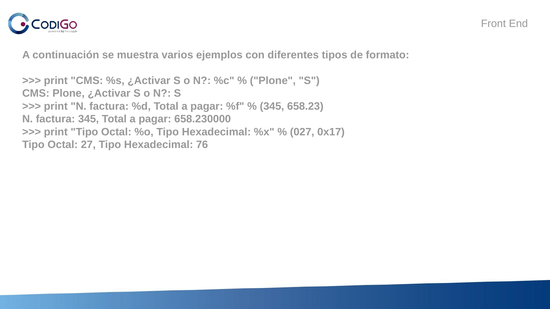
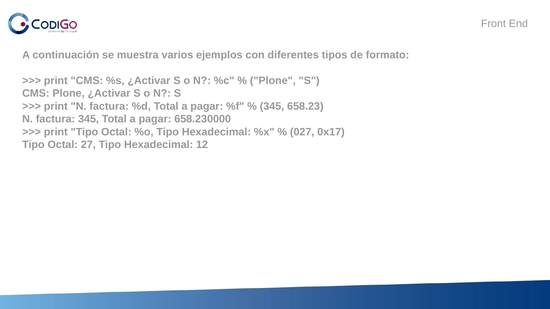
76: 76 -> 12 (202, 145)
